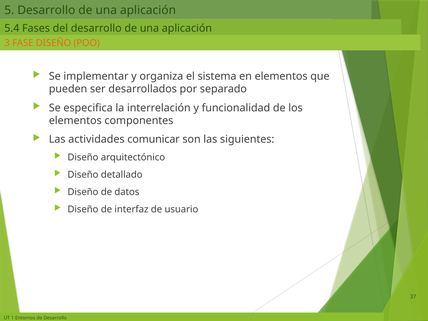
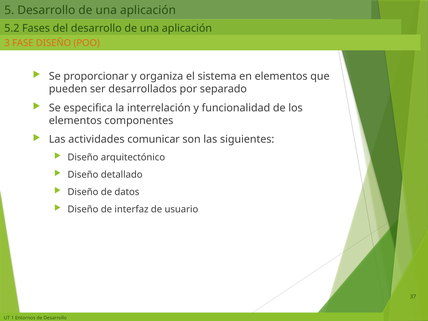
5.4: 5.4 -> 5.2 (12, 28)
implementar: implementar -> proporcionar (96, 76)
